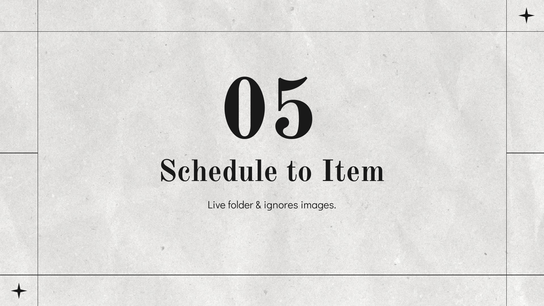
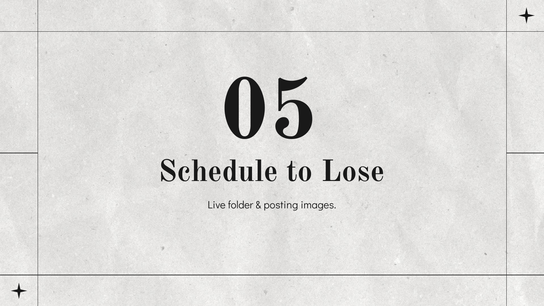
Item: Item -> Lose (353, 171)
ignores: ignores -> posting (281, 205)
